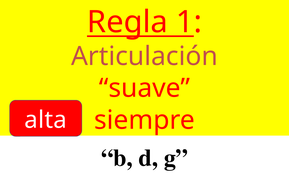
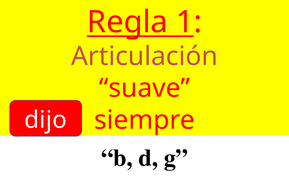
alta: alta -> dijo (46, 120)
